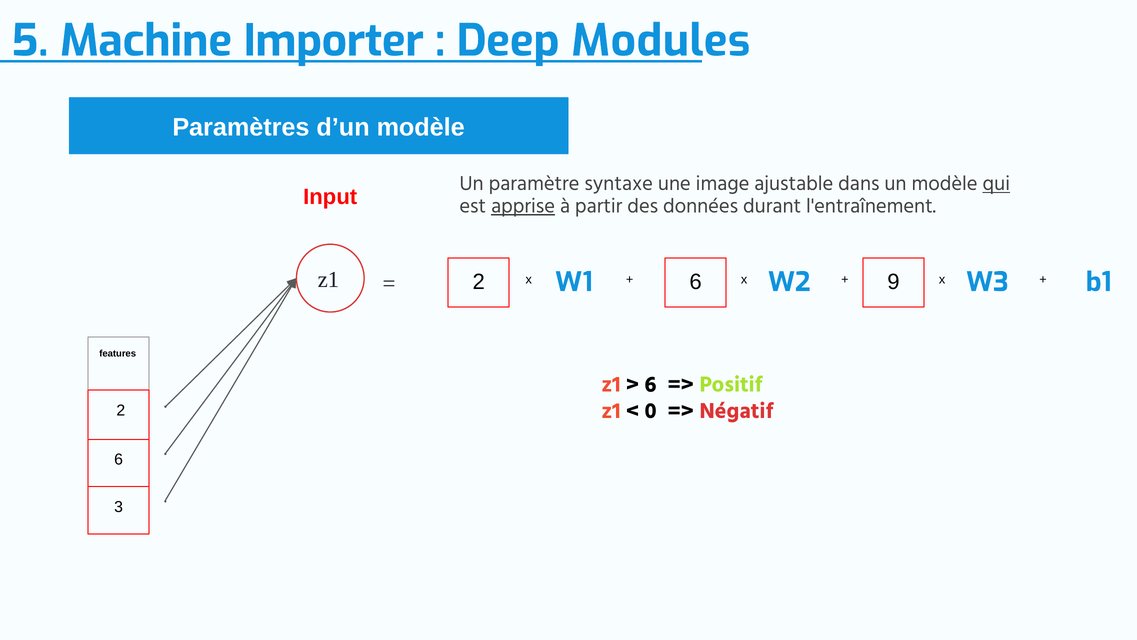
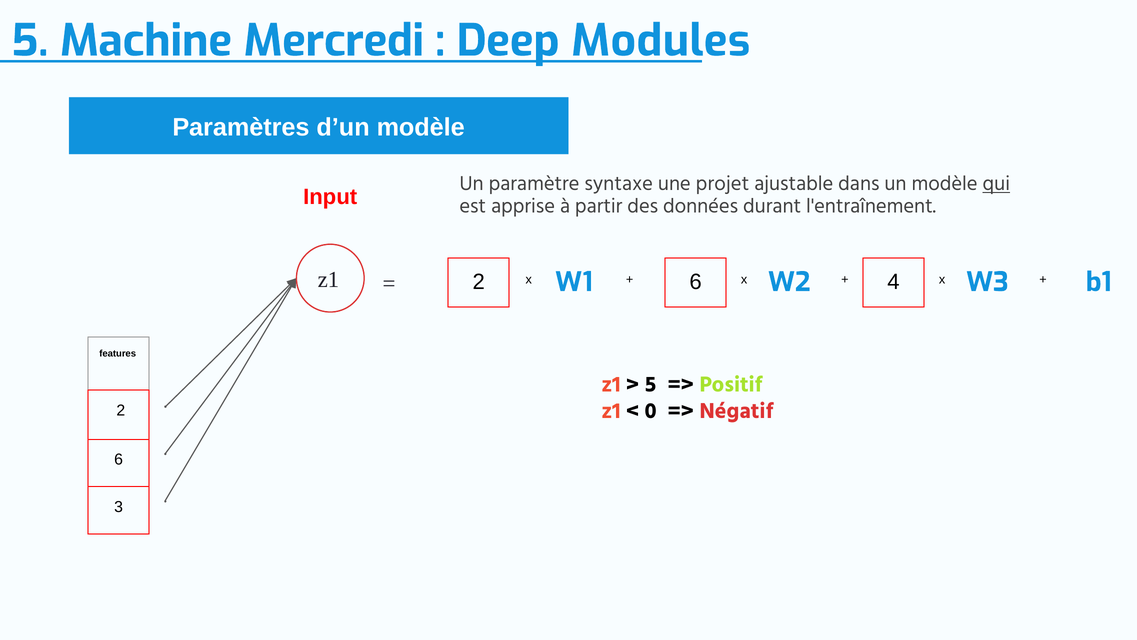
Importer: Importer -> Mercredi (334, 41)
image: image -> projet (723, 184)
apprise underline: present -> none (523, 206)
9: 9 -> 4 (894, 282)
6: 6 -> 5 (651, 384)
